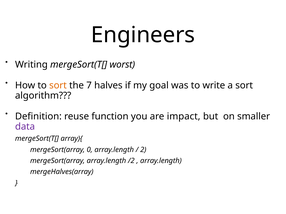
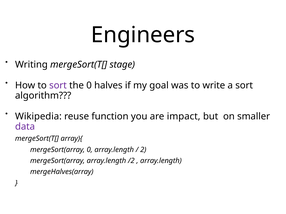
worst: worst -> stage (122, 65)
sort colour: orange -> purple (58, 86)
the 7: 7 -> 0 (89, 86)
Definition: Definition -> Wikipedia (38, 117)
